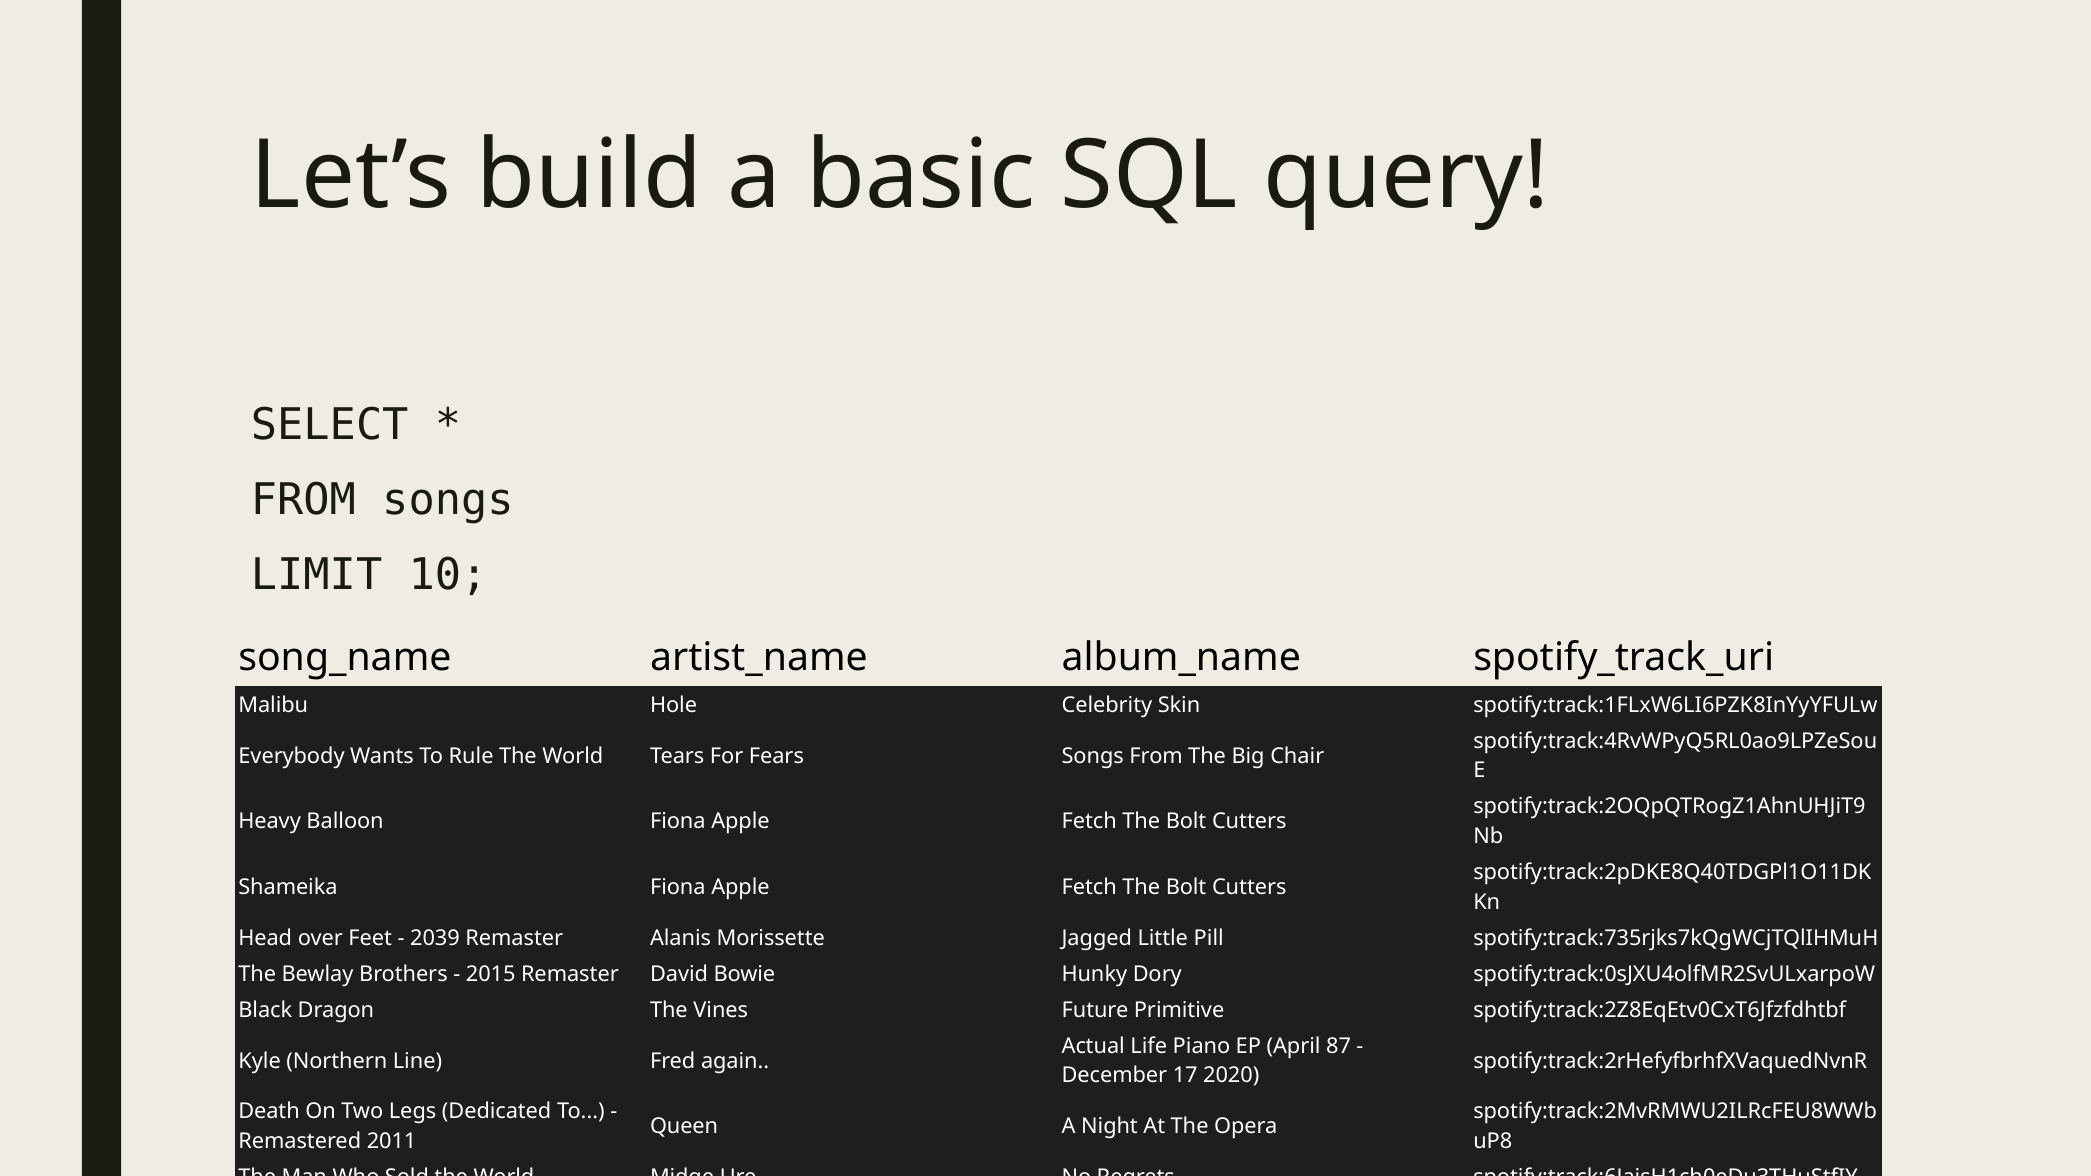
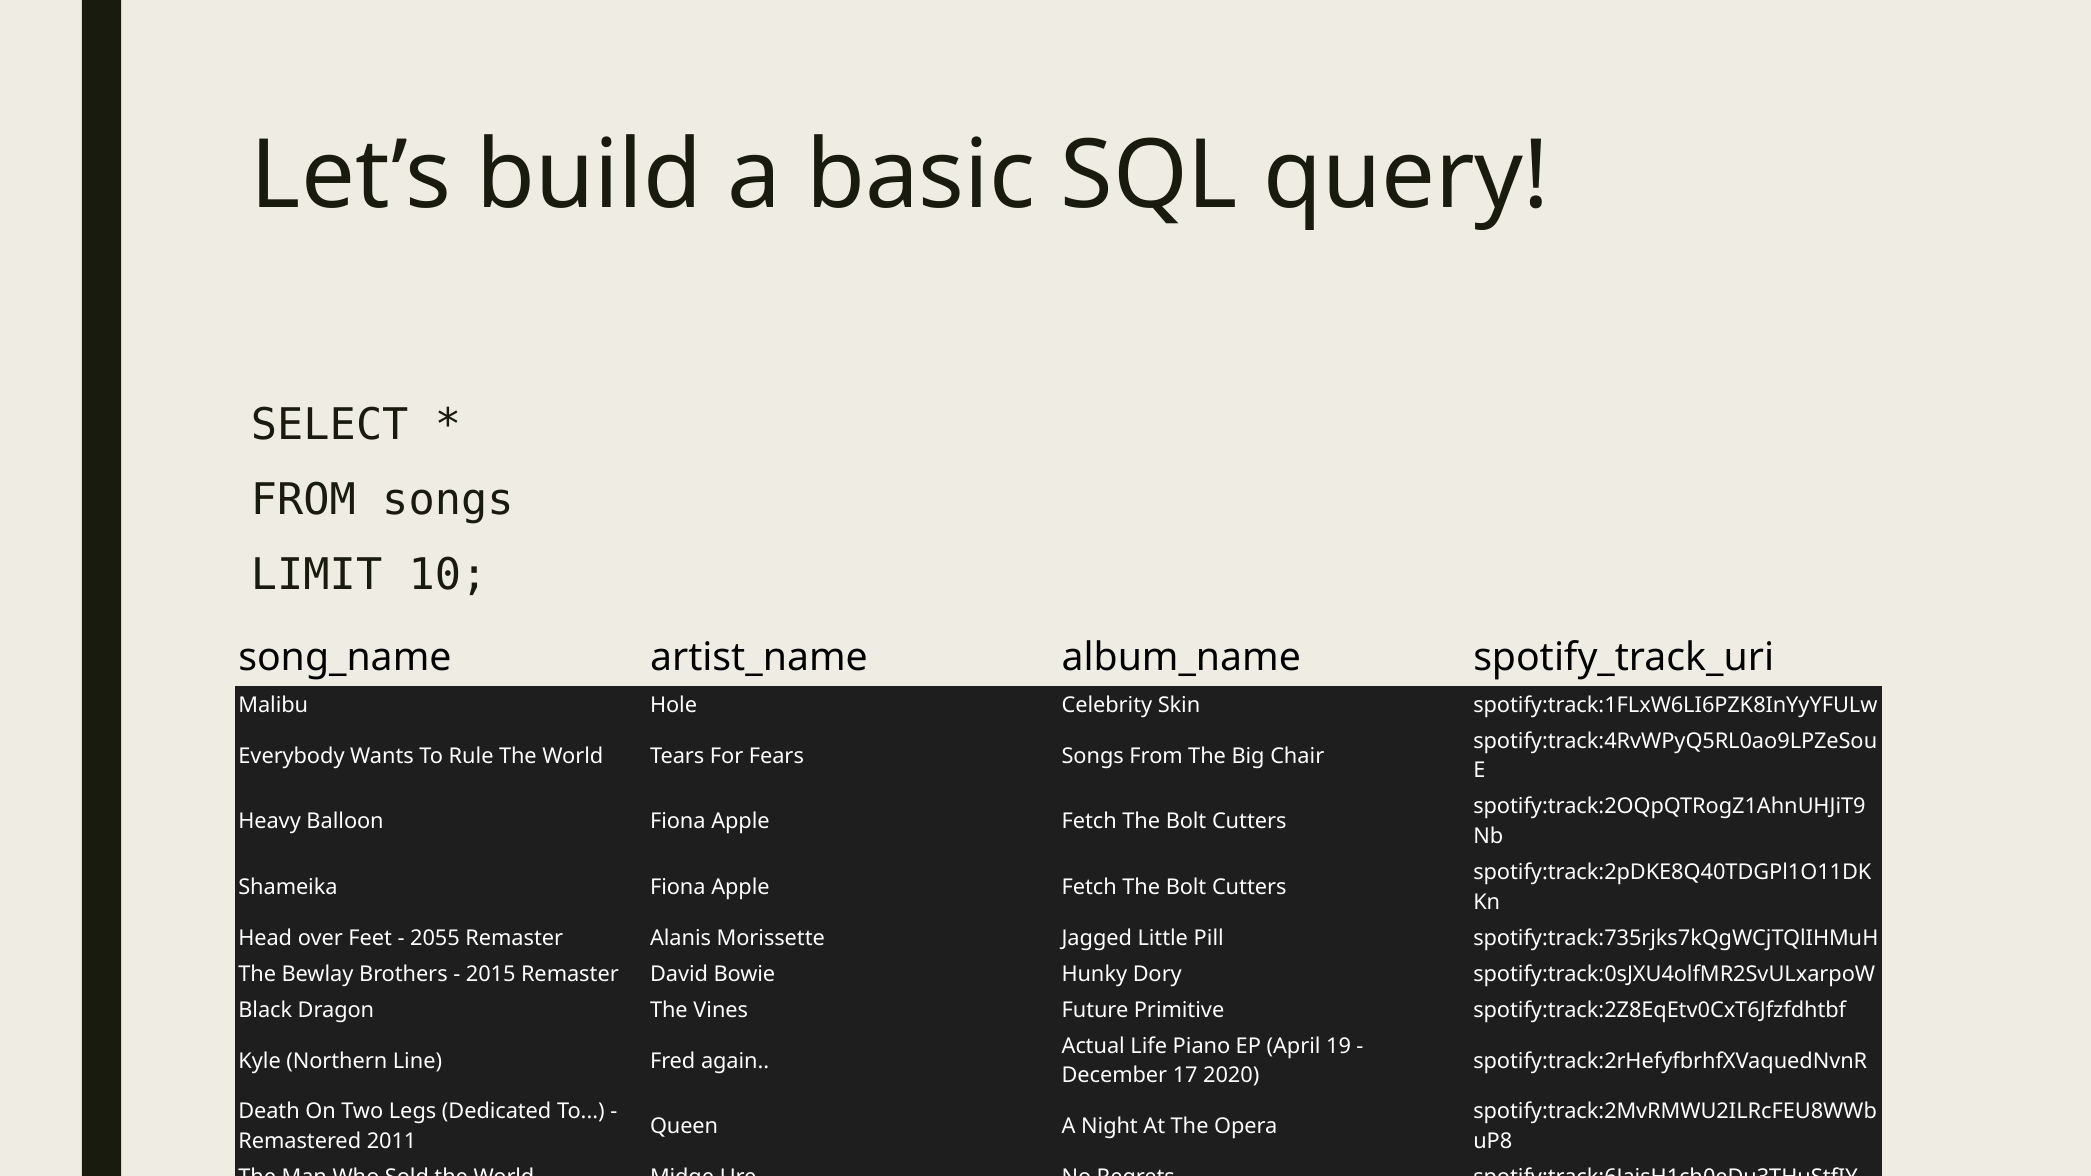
2039: 2039 -> 2055 (435, 938)
87: 87 -> 19 (1339, 1046)
